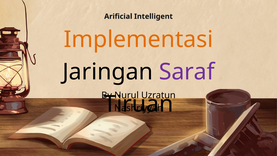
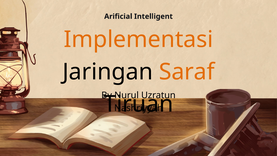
Saraf colour: purple -> orange (187, 72)
